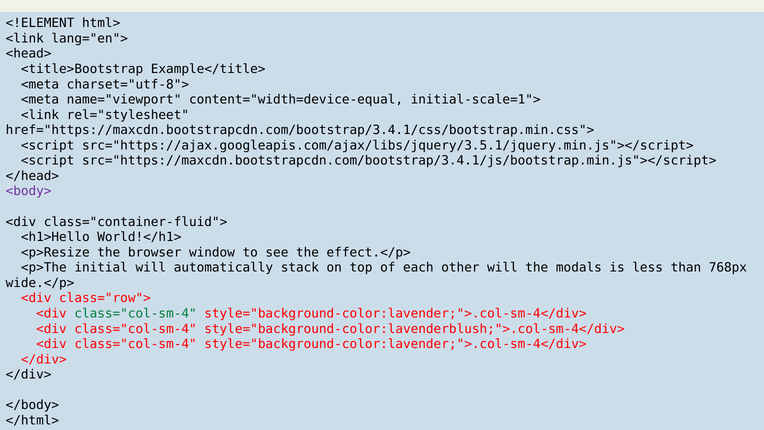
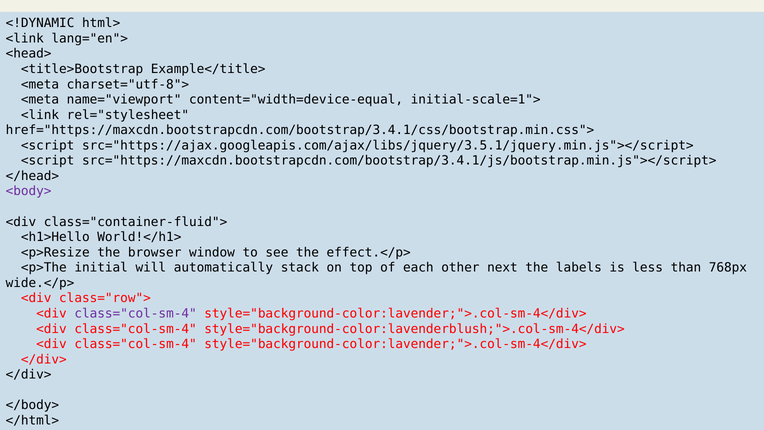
<!ELEMENT: <!ELEMENT -> <!DYNAMIC (40, 23)
other will: will -> next (502, 268)
modals: modals -> labels (579, 268)
class="col-sm-4 colour: green -> purple (136, 313)
